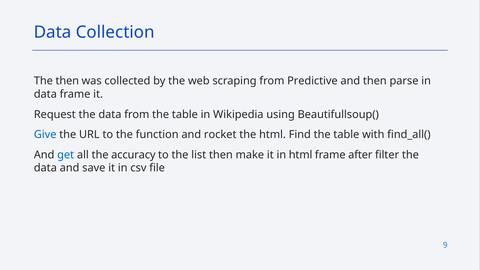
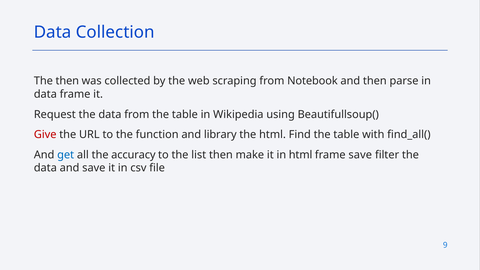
Predictive: Predictive -> Notebook (312, 81)
Give colour: blue -> red (45, 135)
rocket: rocket -> library (220, 135)
frame after: after -> save (360, 155)
